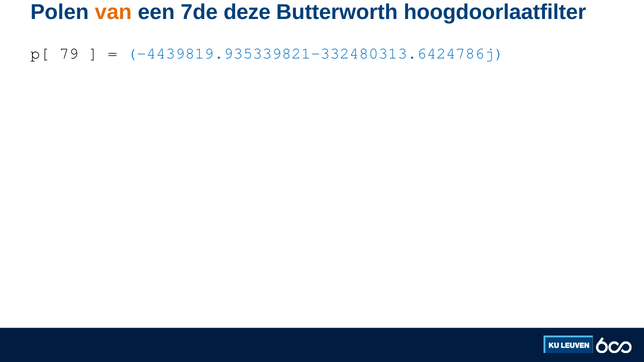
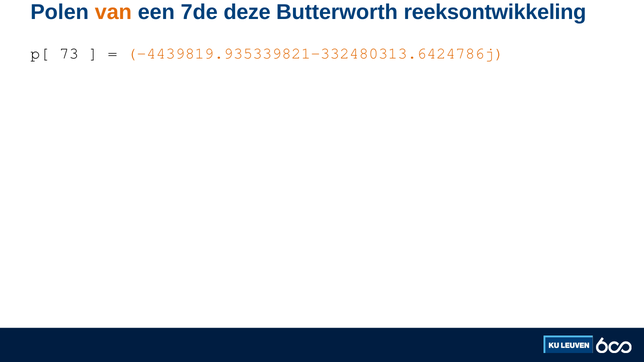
hoogdoorlaatfilter: hoogdoorlaatfilter -> reeksontwikkeling (495, 12)
79: 79 -> 73 (69, 53)
-4439819.935339821-332480313.6424786j colour: blue -> orange (315, 53)
